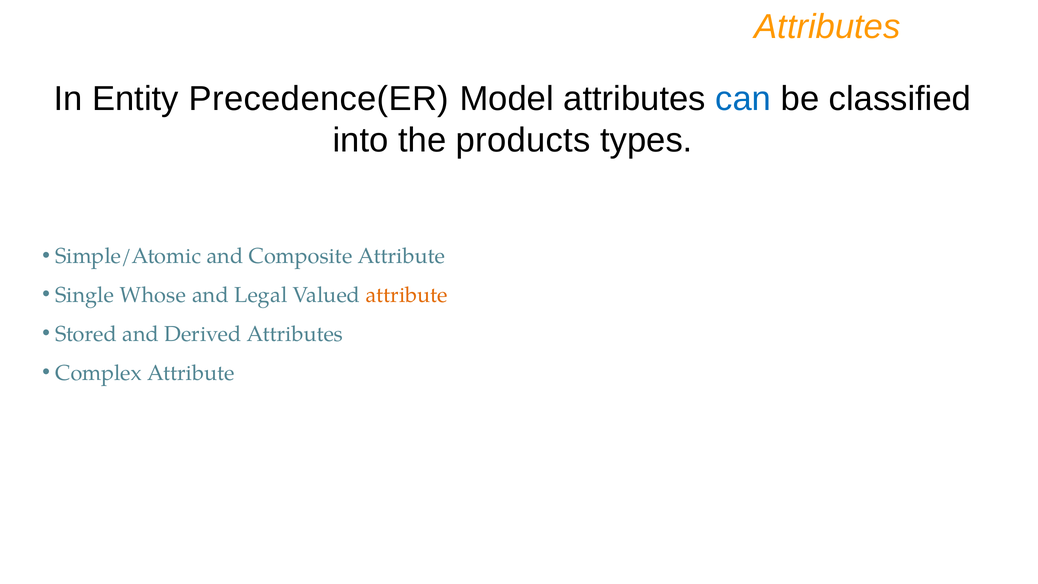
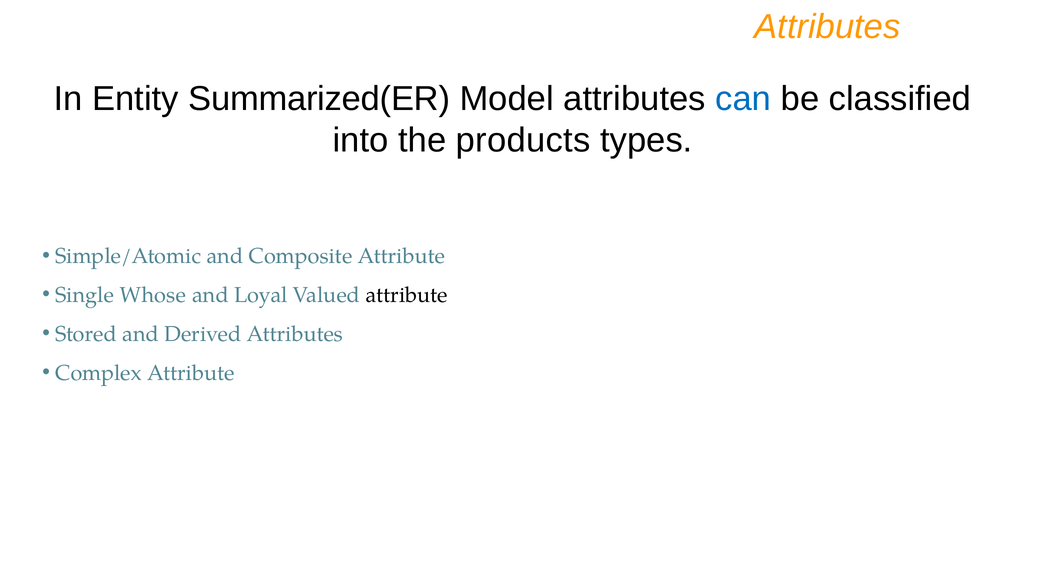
Precedence(ER: Precedence(ER -> Summarized(ER (319, 99)
Legal: Legal -> Loyal (261, 295)
attribute colour: orange -> black (407, 295)
